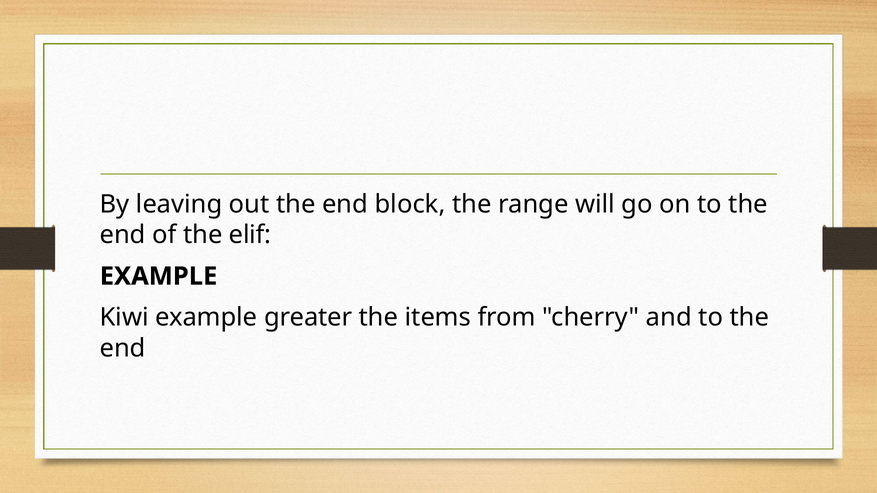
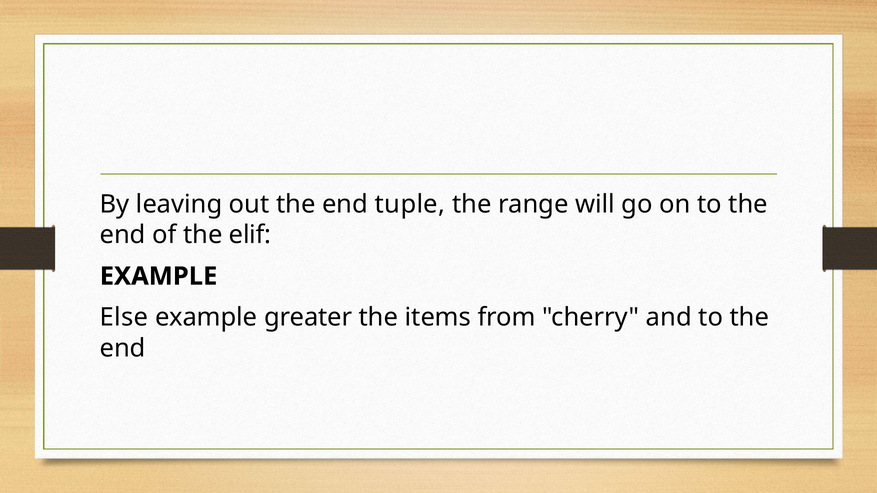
block: block -> tuple (410, 204)
Kiwi: Kiwi -> Else (124, 318)
